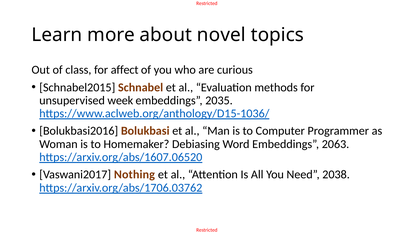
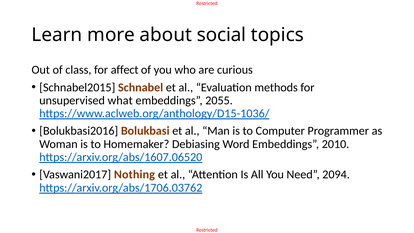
novel: novel -> social (222, 35)
week: week -> what (120, 100)
2035: 2035 -> 2055 (219, 100)
2063: 2063 -> 2010 (336, 144)
2038: 2038 -> 2094 (336, 175)
